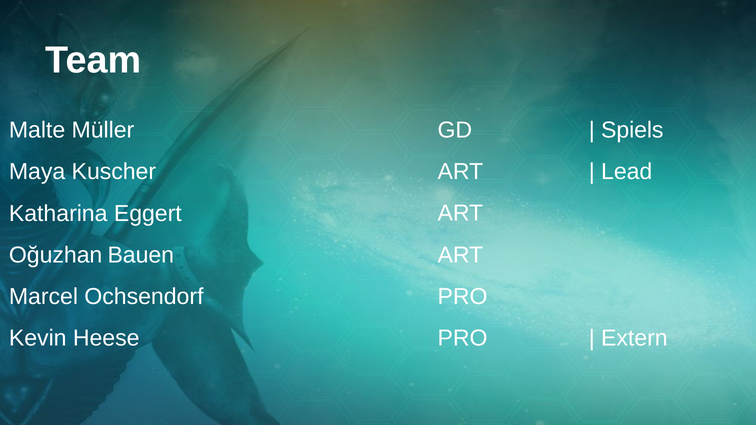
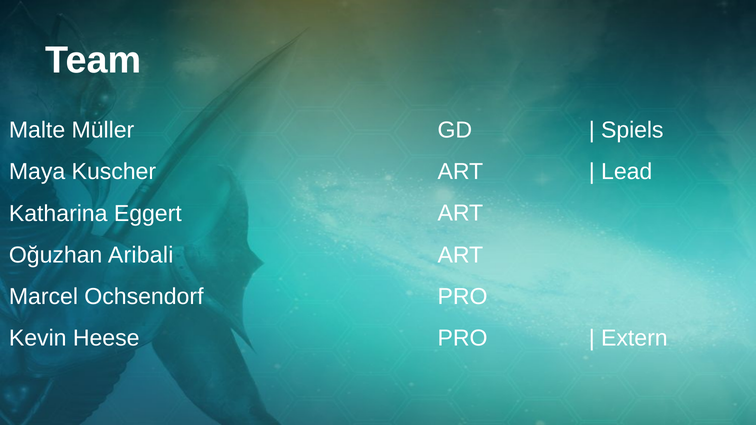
Bauen: Bauen -> Aribali (141, 255)
